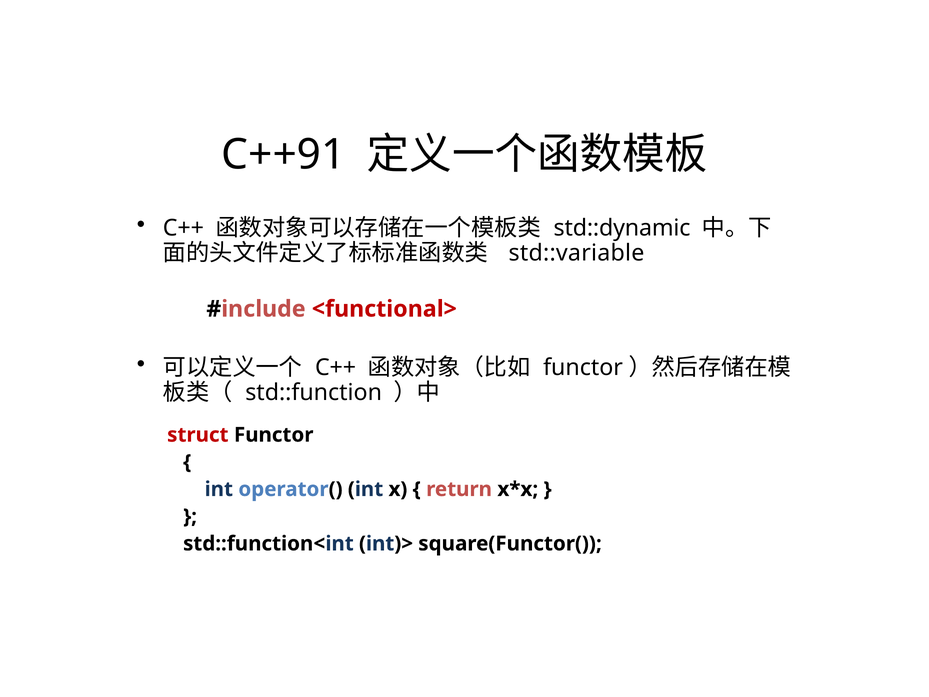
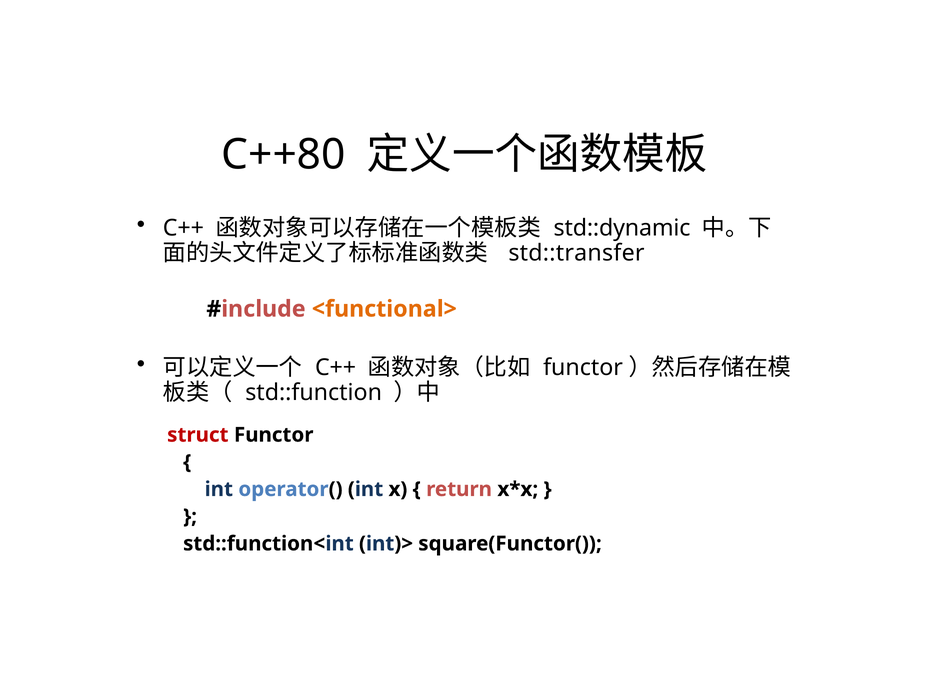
C++91: C++91 -> C++80 (283, 154)
std::variable: std::variable -> std::transfer (576, 253)
<functional> colour: red -> orange (384, 309)
